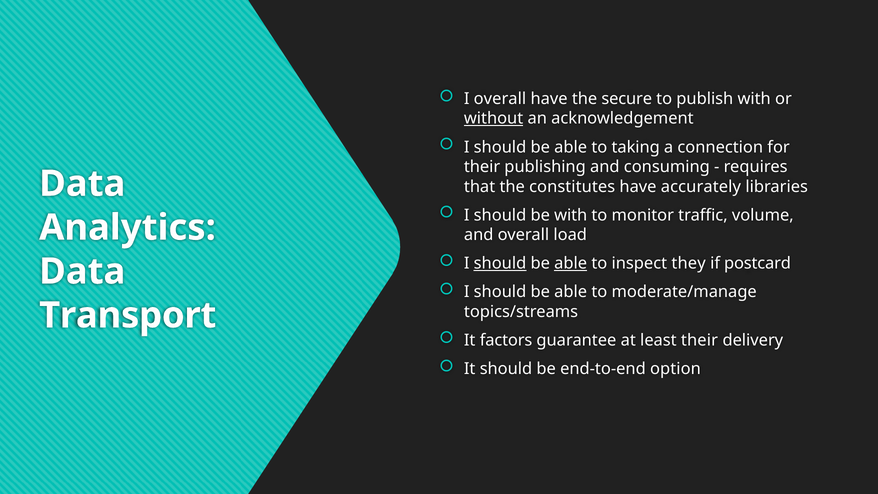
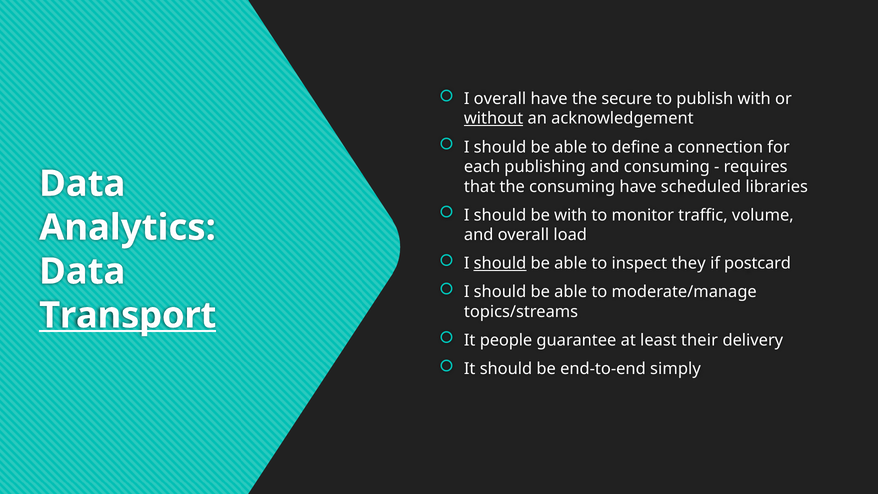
taking: taking -> define (636, 147)
their: their -> each (482, 167)
the constitutes: constitutes -> consuming (572, 187)
accurately: accurately -> scheduled (701, 187)
able underline: present -> none (571, 263)
Transport underline: none -> present (128, 315)
factors: factors -> people (506, 340)
option: option -> simply (675, 369)
